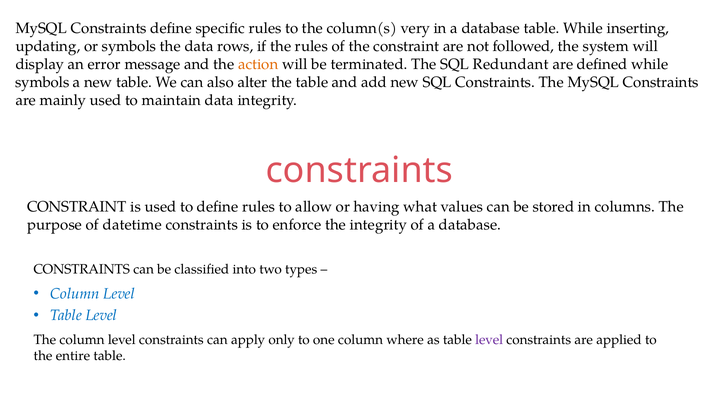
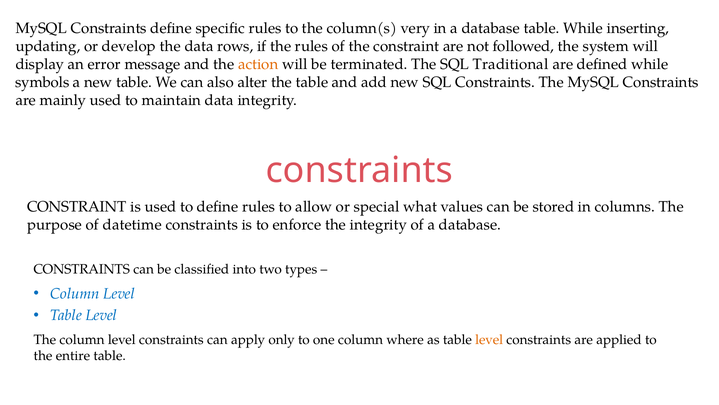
or symbols: symbols -> develop (129, 46)
Redundant: Redundant -> Traditional (511, 64)
having: having -> special (377, 207)
level colour: purple -> orange (489, 339)
